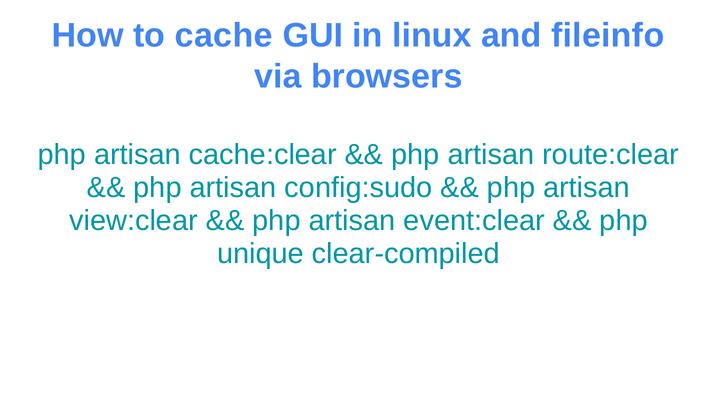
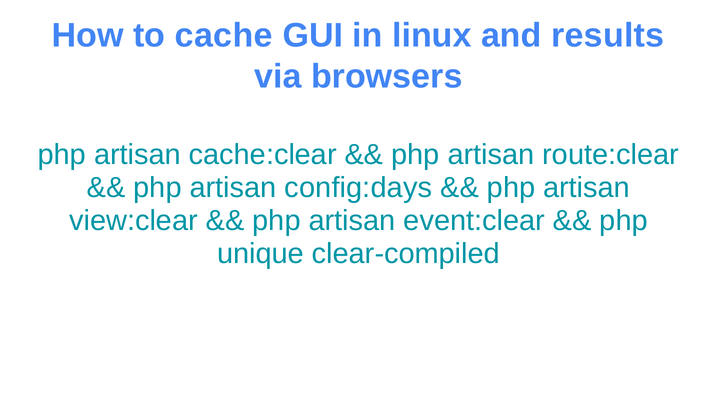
fileinfo: fileinfo -> results (608, 36)
config:sudo: config:sudo -> config:days (358, 188)
